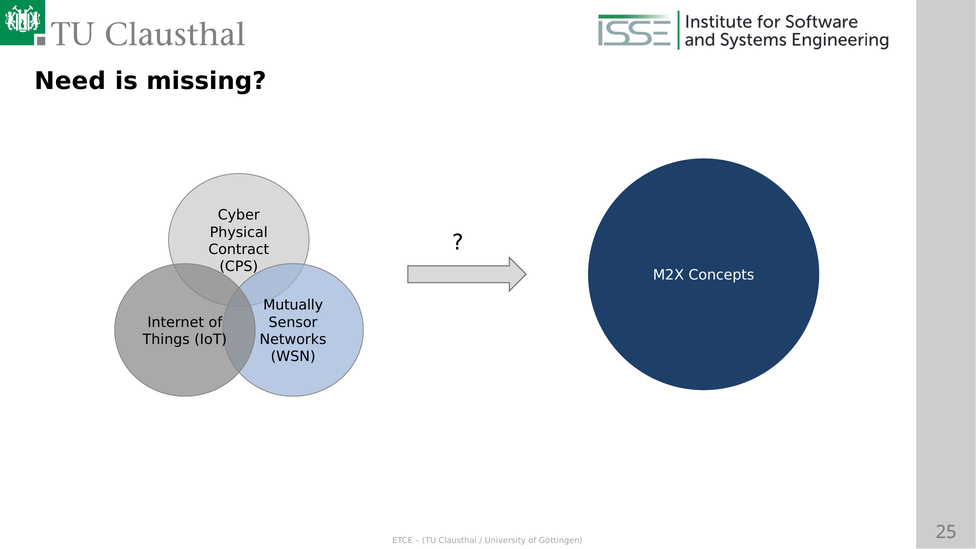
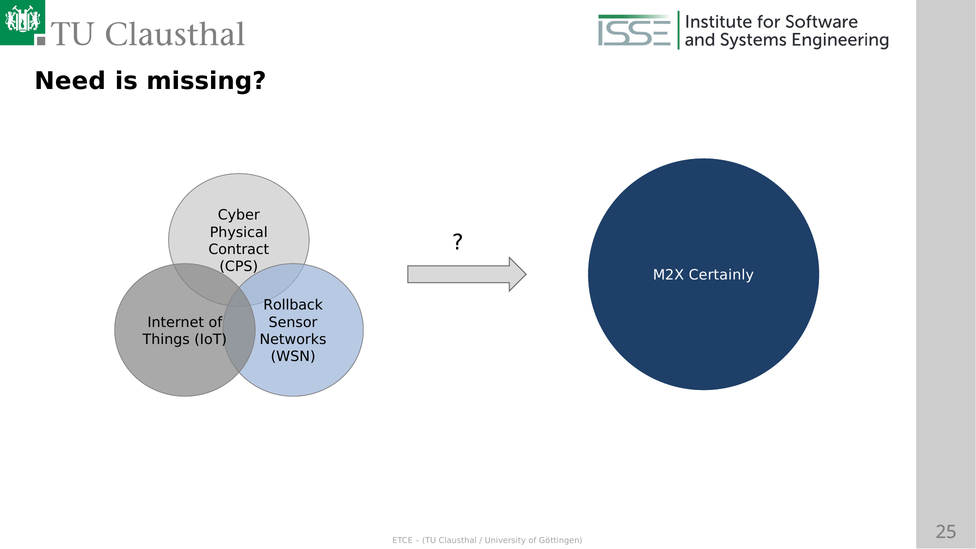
Concepts: Concepts -> Certainly (721, 275)
Mutually: Mutually -> Rollback (293, 305)
